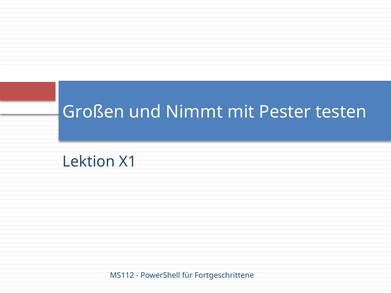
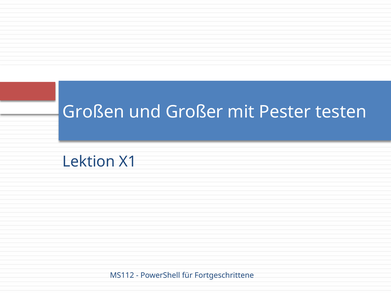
Nimmt: Nimmt -> Großer (194, 112)
